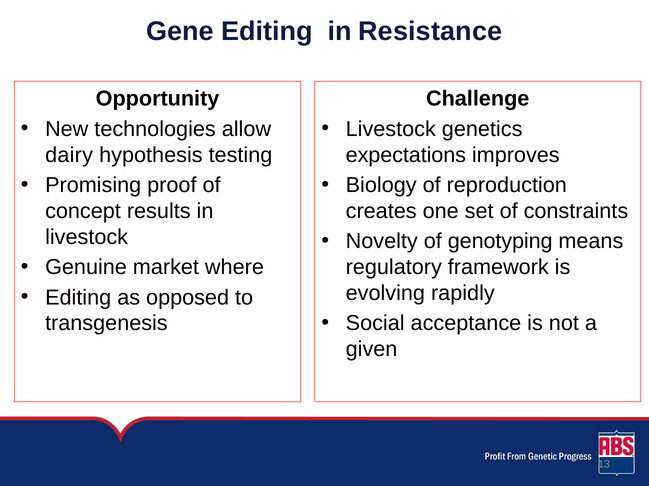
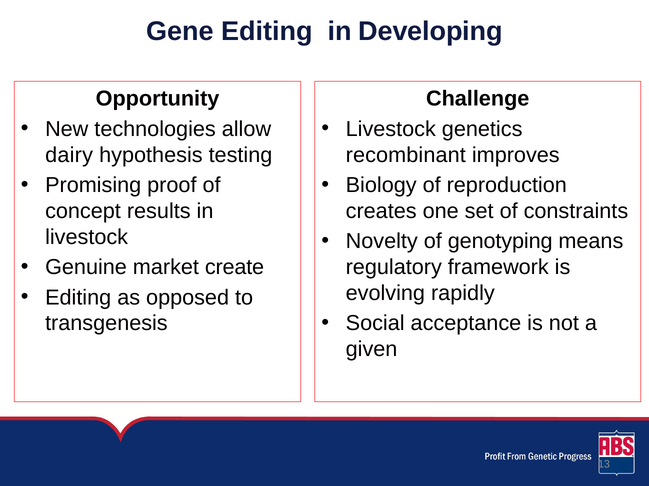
Resistance: Resistance -> Developing (430, 32)
expectations: expectations -> recombinant (406, 155)
where: where -> create (235, 268)
